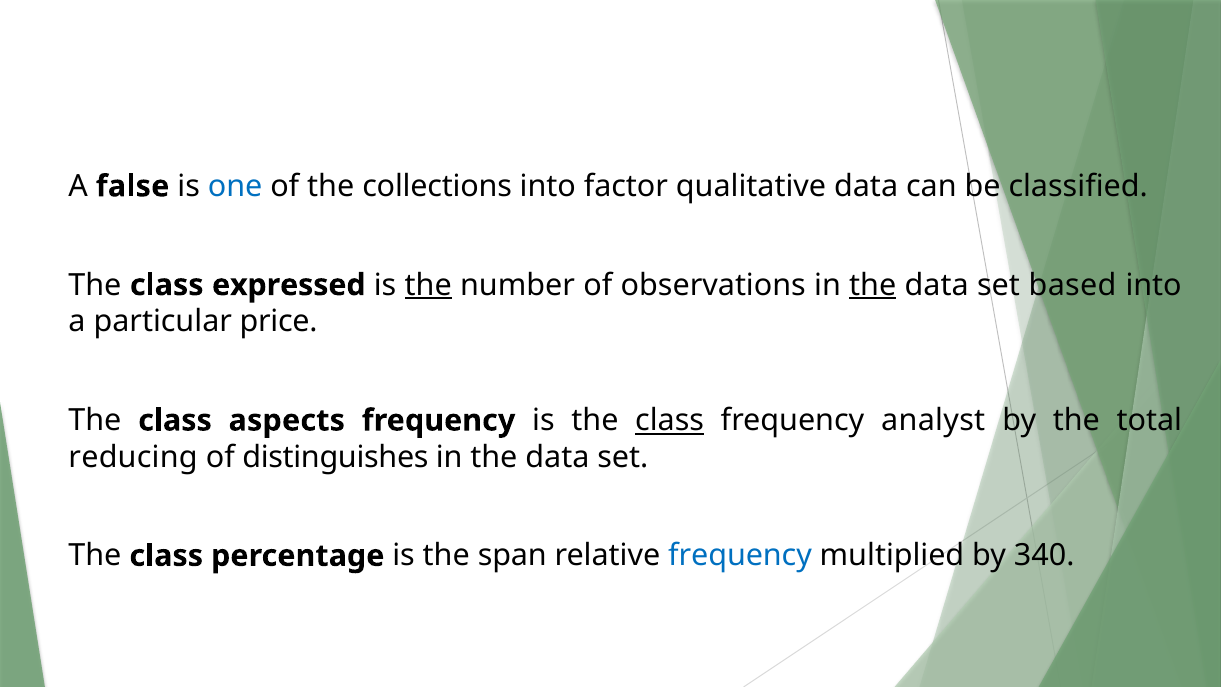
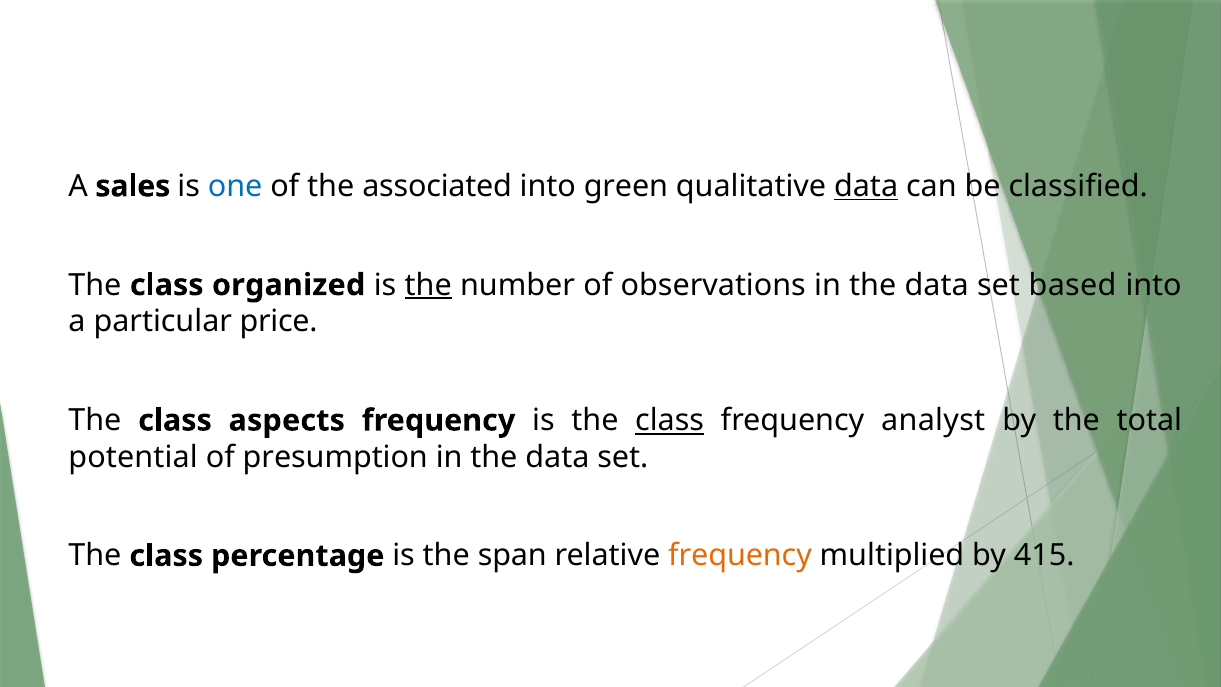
false: false -> sales (133, 186)
collections: collections -> associated (437, 186)
factor: factor -> green (626, 186)
data underline: none -> present (866, 186)
expressed: expressed -> organized (289, 285)
the underline: present -> none (873, 285)
reducing: reducing -> potential (133, 457)
distinguishes: distinguishes -> presumption (335, 457)
frequency colour: blue -> orange (740, 556)
340: 340 -> 415 (1044, 556)
